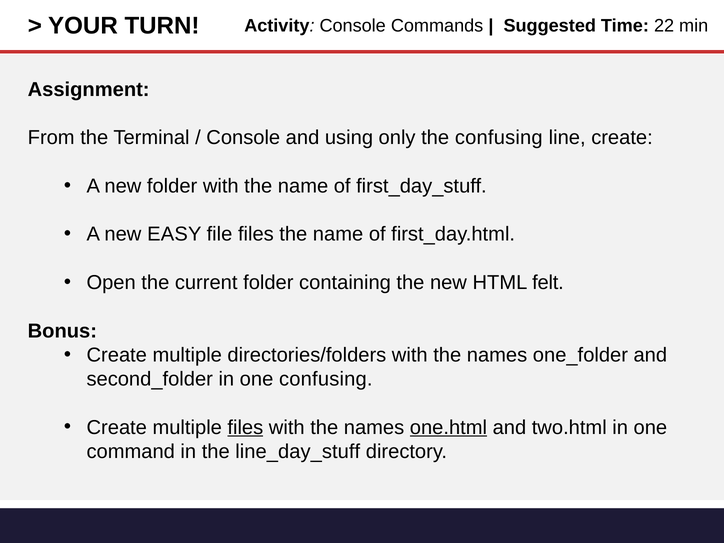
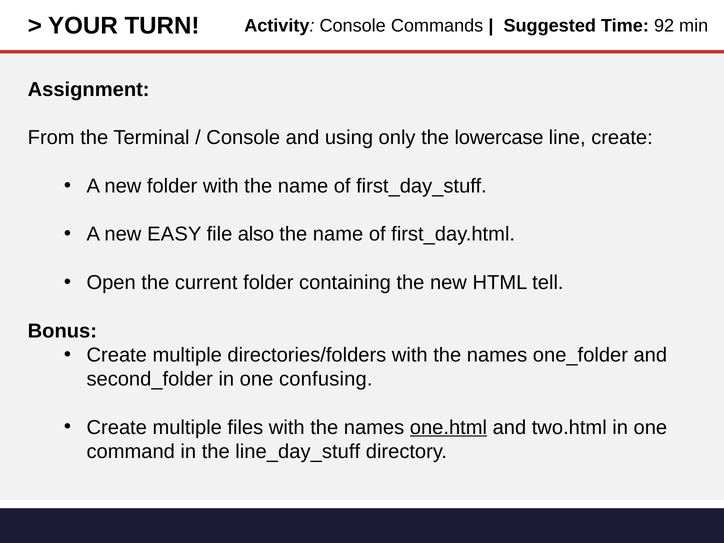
22: 22 -> 92 (664, 26)
the confusing: confusing -> lowercase (499, 138)
file files: files -> also (256, 234)
felt: felt -> tell (548, 283)
files underline: present -> none (245, 427)
